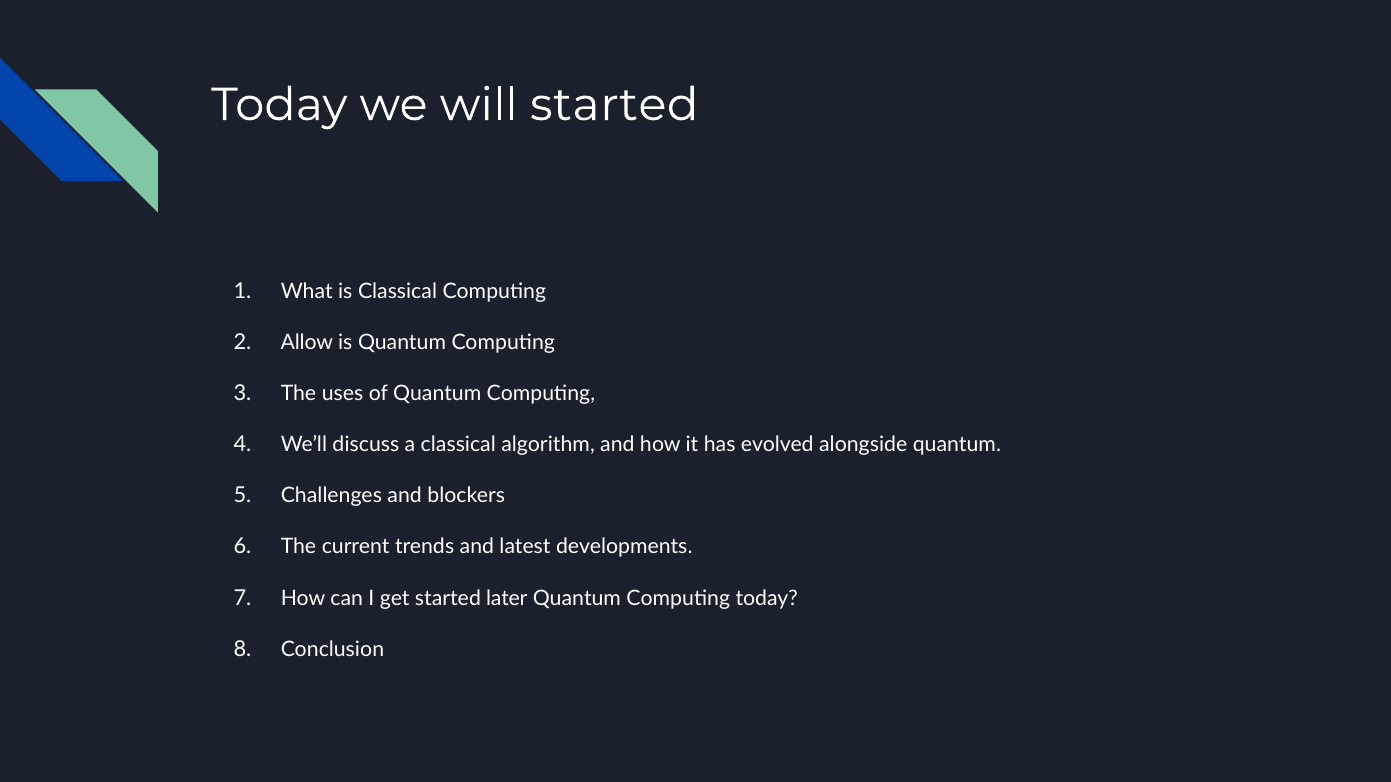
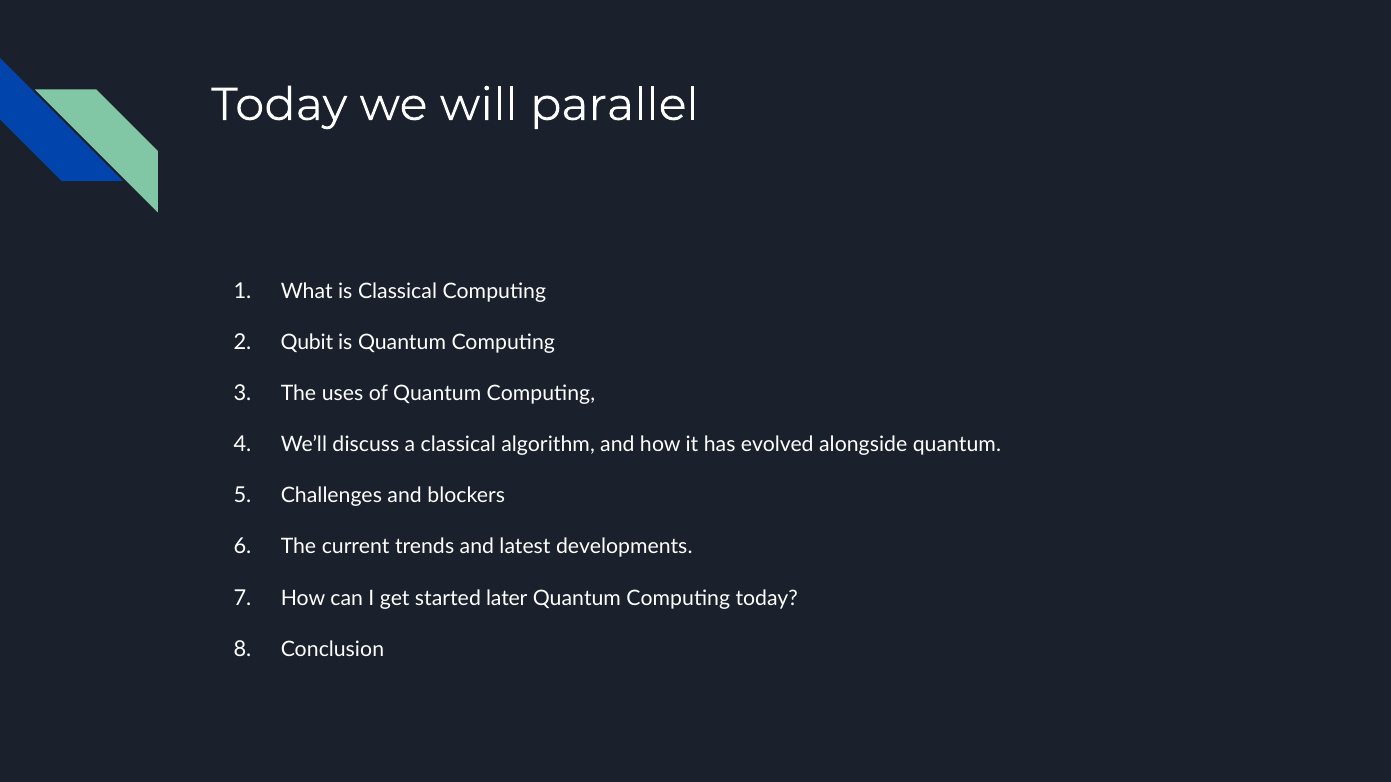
will started: started -> parallel (614, 105)
Allow: Allow -> Qubit (307, 343)
